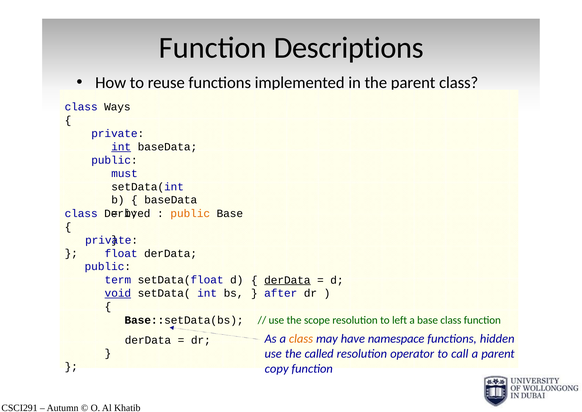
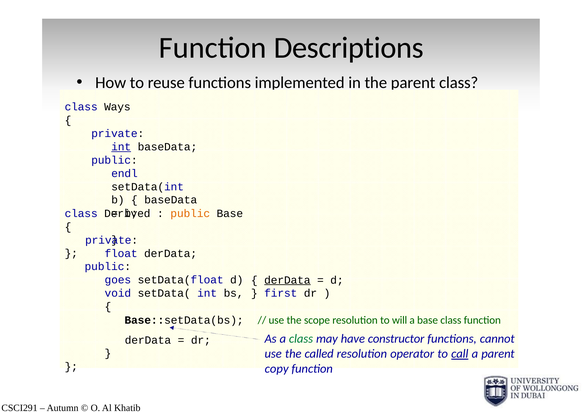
must: must -> endl (124, 173)
term: term -> goes (118, 280)
void underline: present -> none (118, 293)
after: after -> first (281, 293)
left: left -> will (400, 320)
class colour: orange -> green (301, 339)
namespace: namespace -> constructor (396, 339)
hidden: hidden -> cannot (497, 339)
call underline: none -> present (460, 353)
